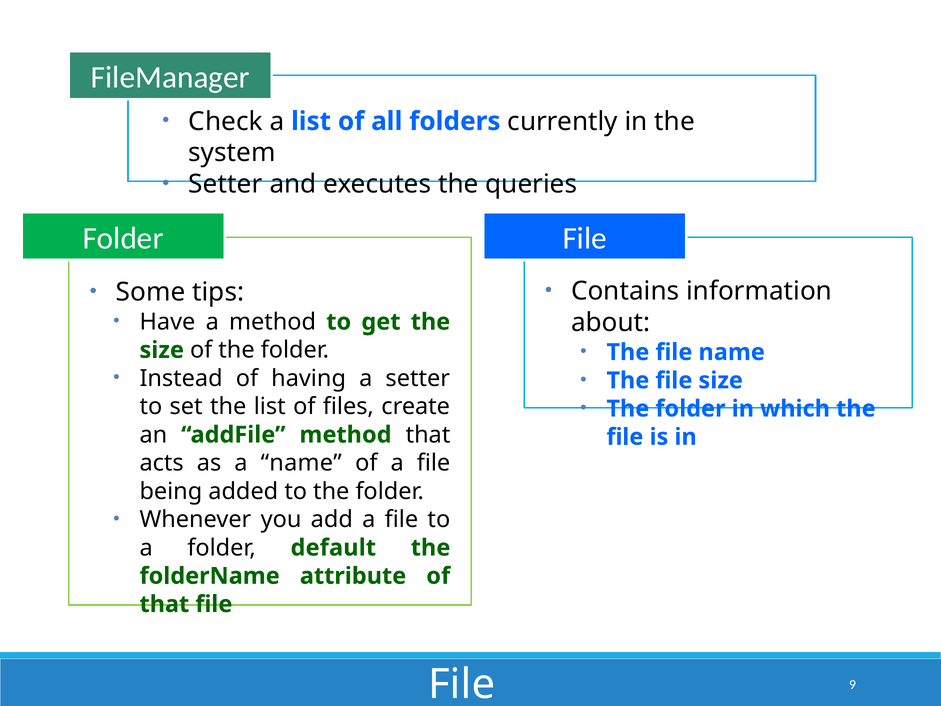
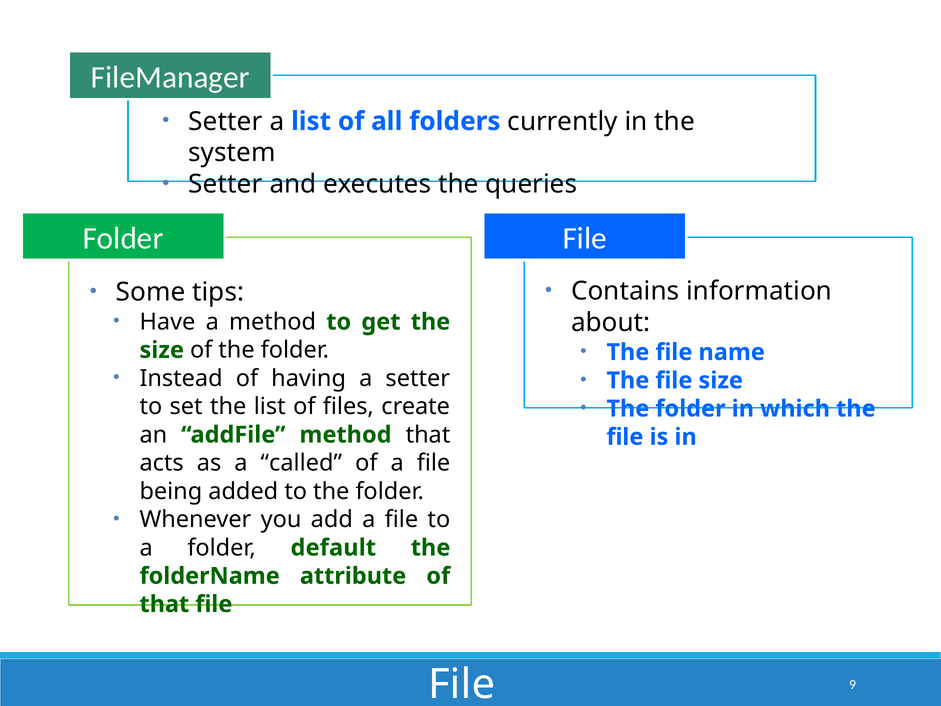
Check: Check -> Setter (226, 121)
a name: name -> called (301, 463)
